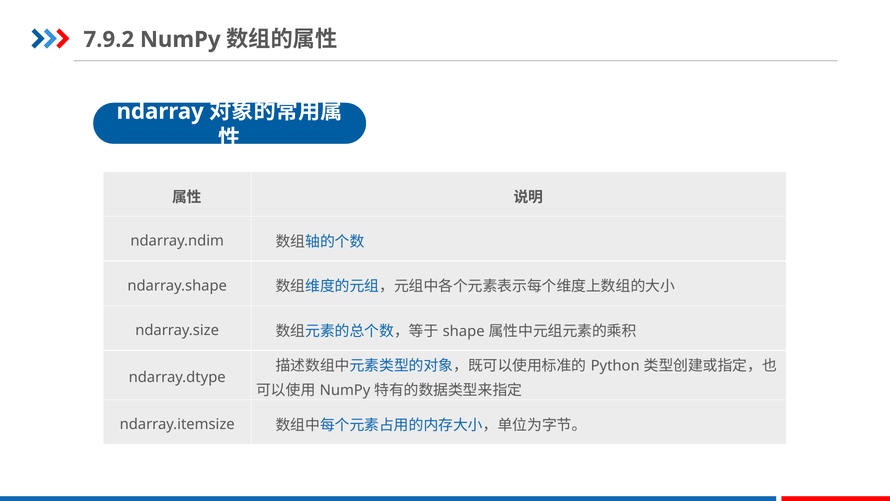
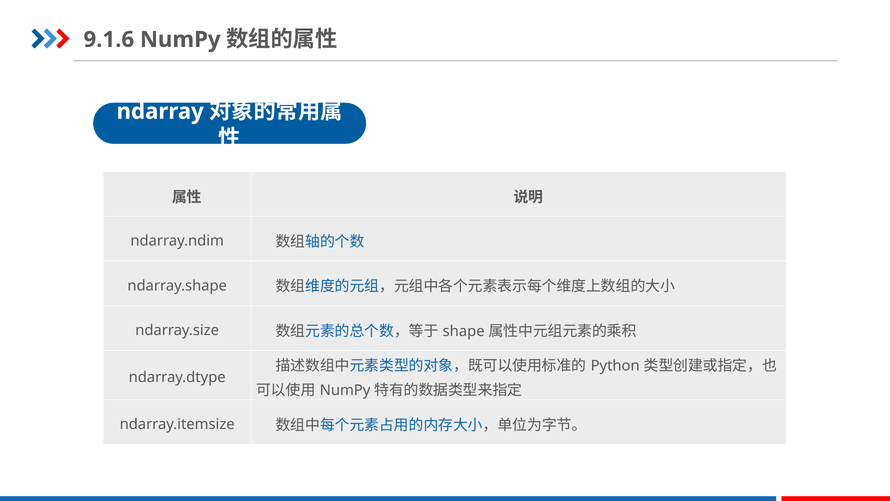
7.9.2: 7.9.2 -> 9.1.6 (109, 40)
